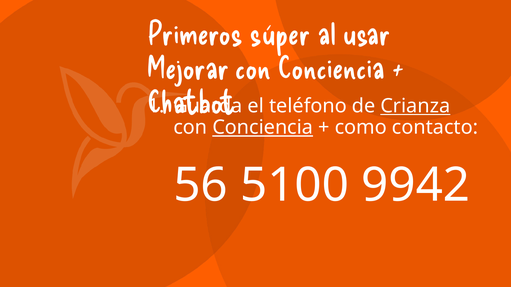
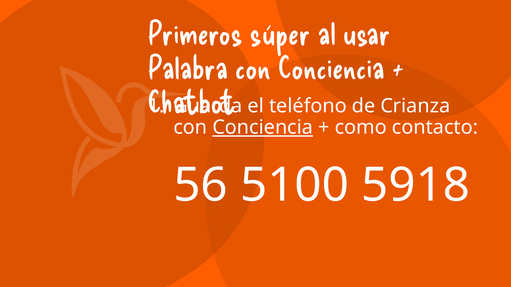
Mejorar: Mejorar -> Palabra (188, 69)
Crianza underline: present -> none (415, 106)
9942: 9942 -> 5918 (416, 185)
